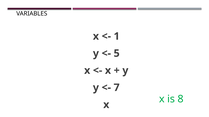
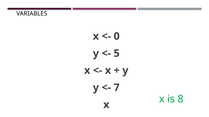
1: 1 -> 0 (117, 36)
